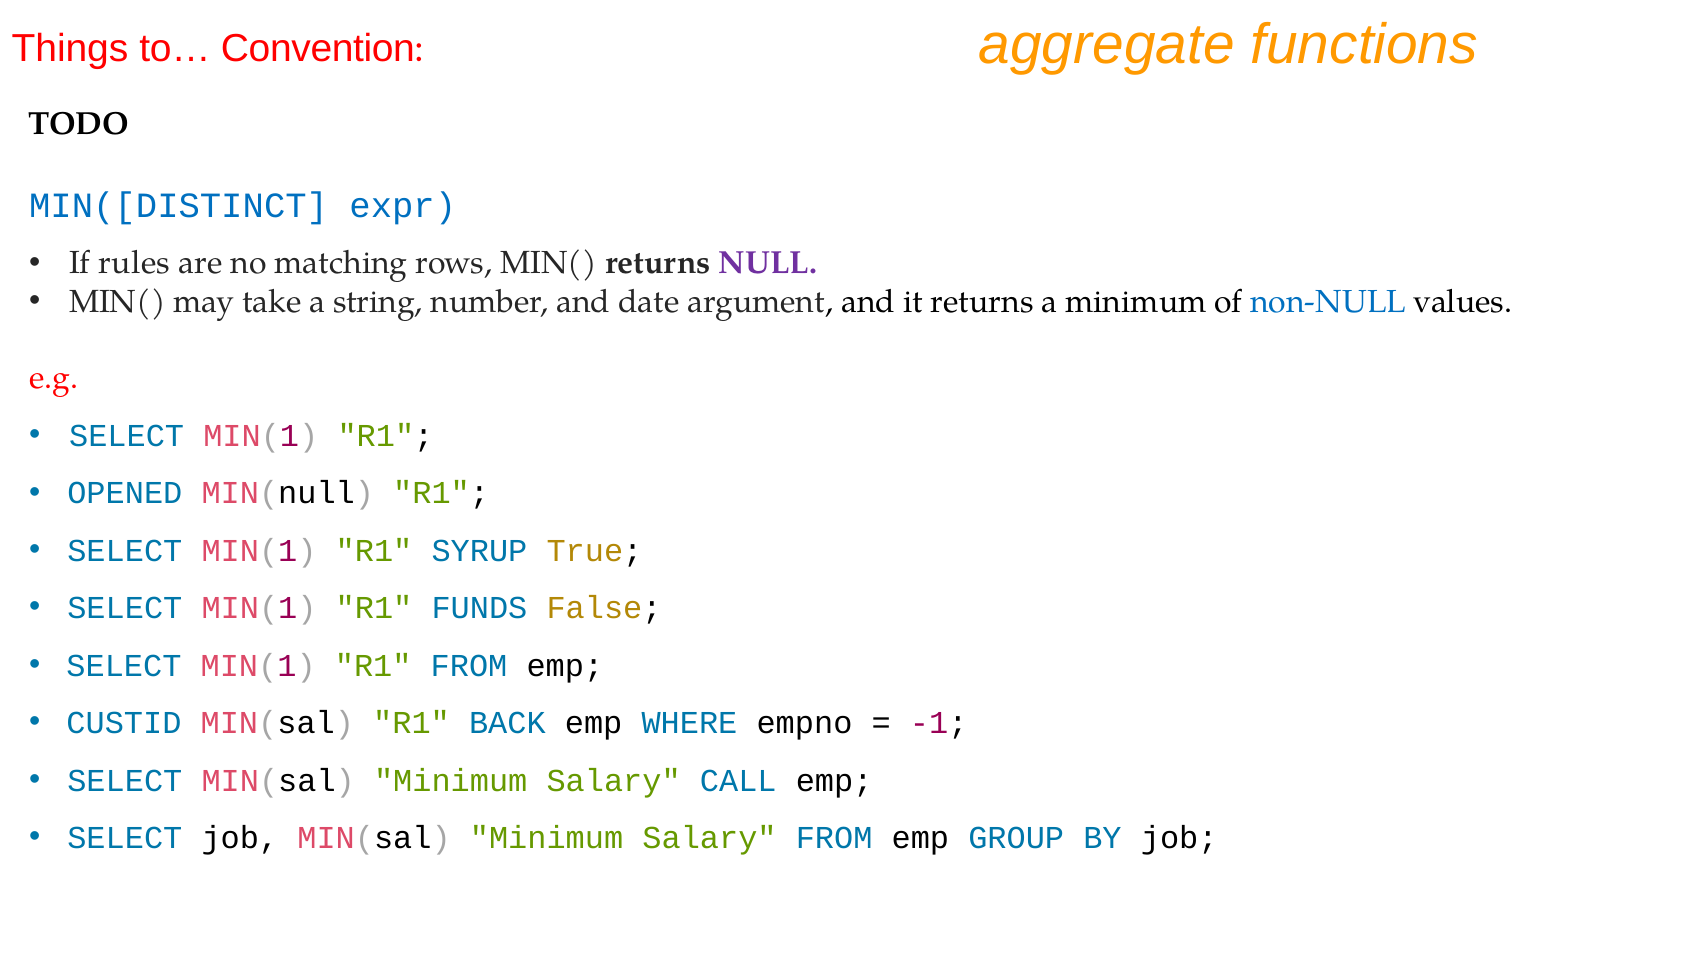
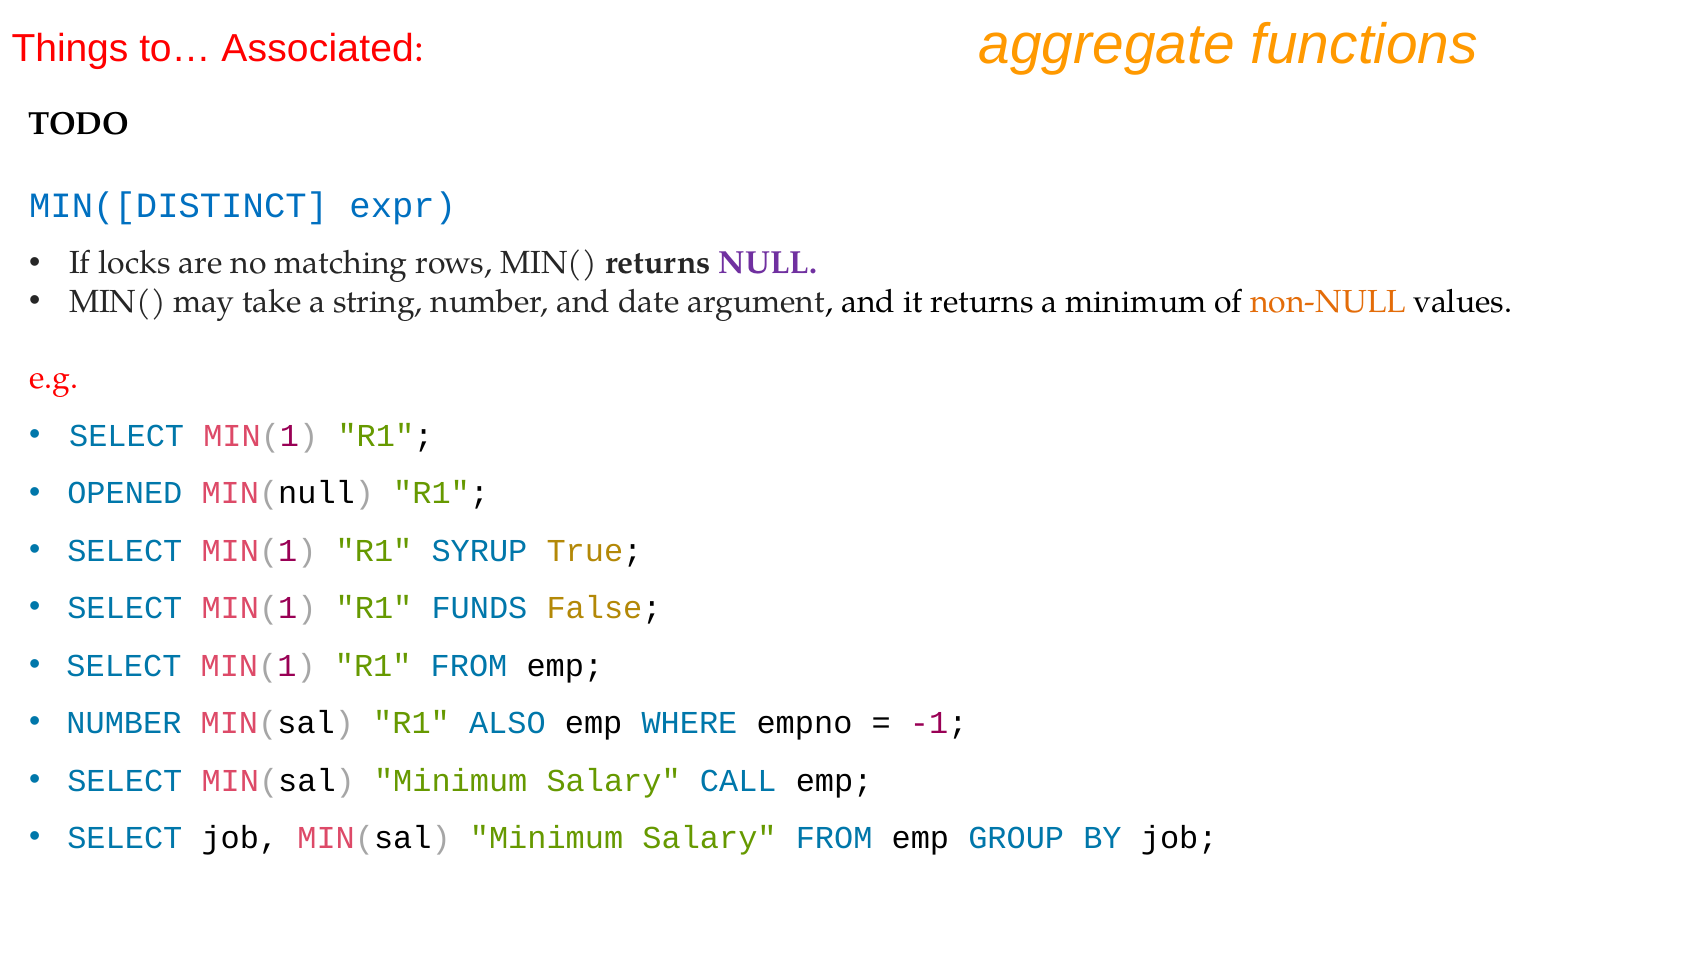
Convention: Convention -> Associated (318, 49)
rules: rules -> locks (135, 263)
non-NULL colour: blue -> orange (1328, 302)
CUSTID: CUSTID -> NUMBER (124, 723)
BACK: BACK -> ALSO (507, 723)
